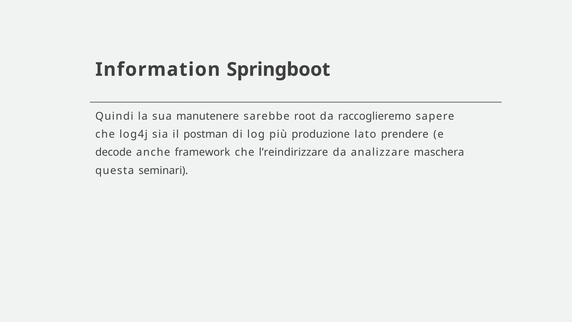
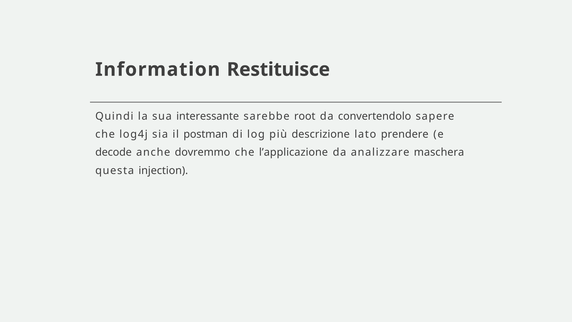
Springboot: Springboot -> Restituisce (278, 69)
manutenere: manutenere -> interessante (208, 116)
raccoglieremo: raccoglieremo -> convertendolo (375, 116)
produzione: produzione -> descrizione (321, 134)
framework: framework -> dovremmo (202, 152)
l’reindirizzare: l’reindirizzare -> l’applicazione (293, 152)
seminari: seminari -> injection (163, 170)
